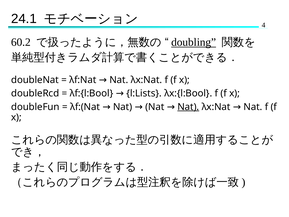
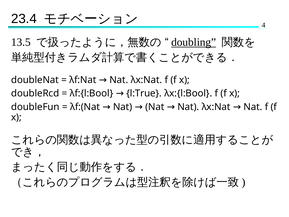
24.1: 24.1 -> 23.4 (24, 19)
60.2: 60.2 -> 13.5 (21, 42)
l:Lists: l:Lists -> l:True (144, 93)
Nat underline: present -> none (188, 107)
